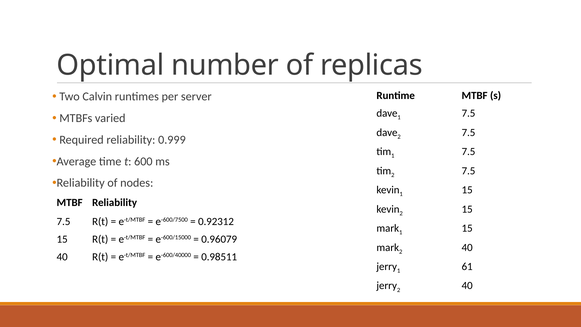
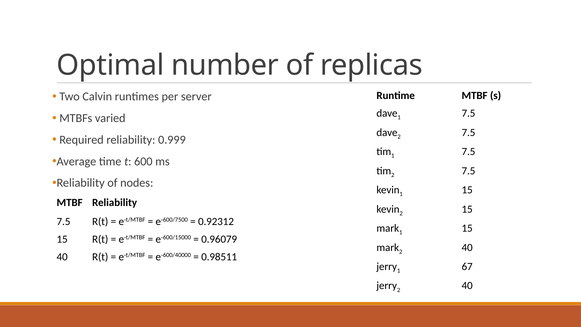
61: 61 -> 67 (467, 266)
